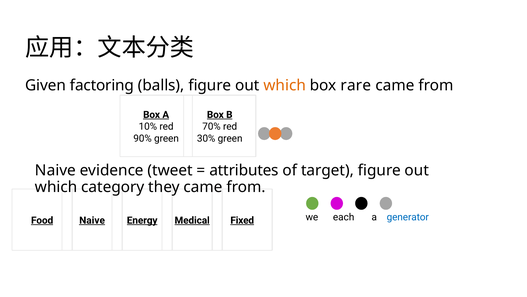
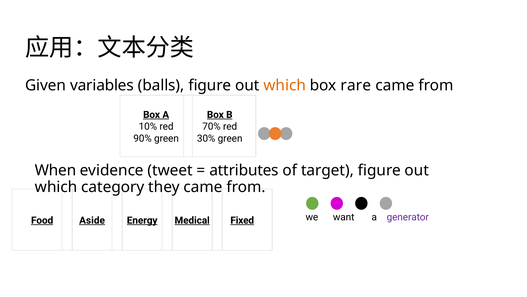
factoring: factoring -> variables (102, 85)
Naive: Naive -> When (56, 170)
each: each -> want (344, 217)
generator colour: blue -> purple (408, 217)
Naive: Naive -> Aside (92, 220)
